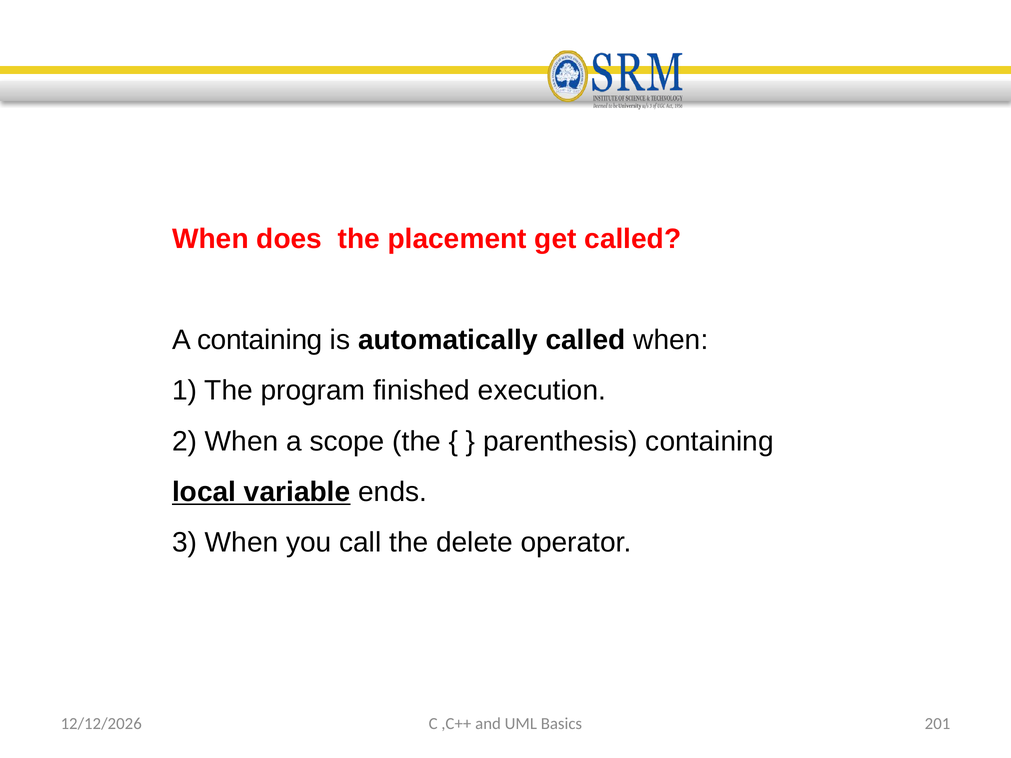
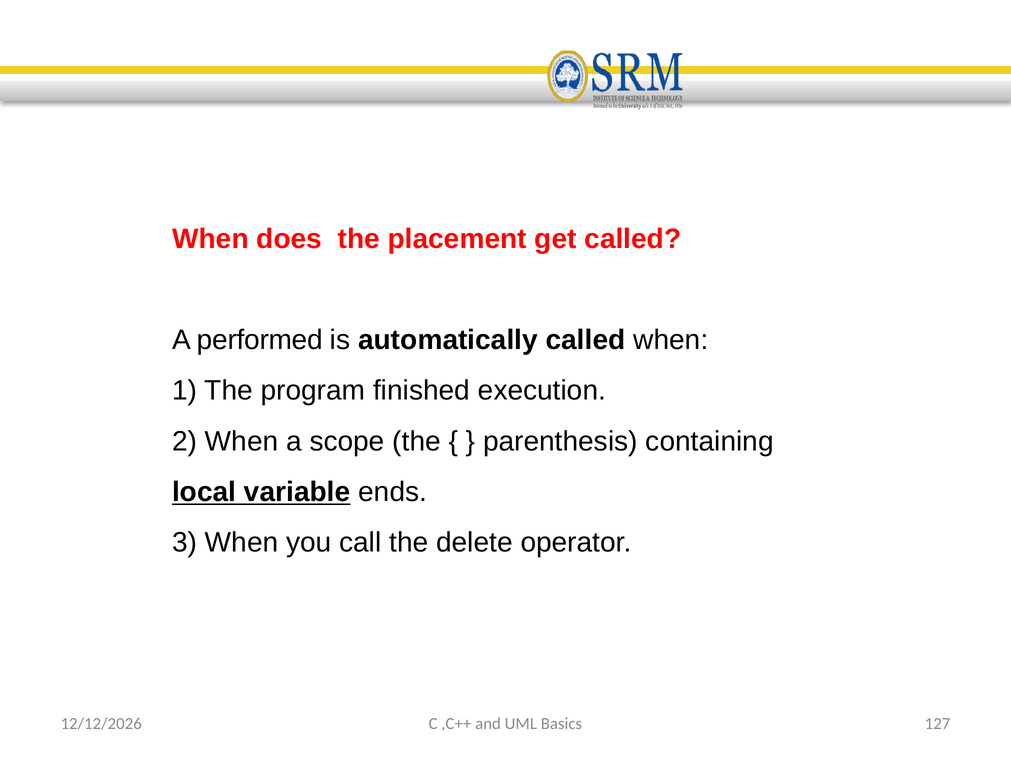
A containing: containing -> performed (260, 340)
201: 201 -> 127 (938, 724)
